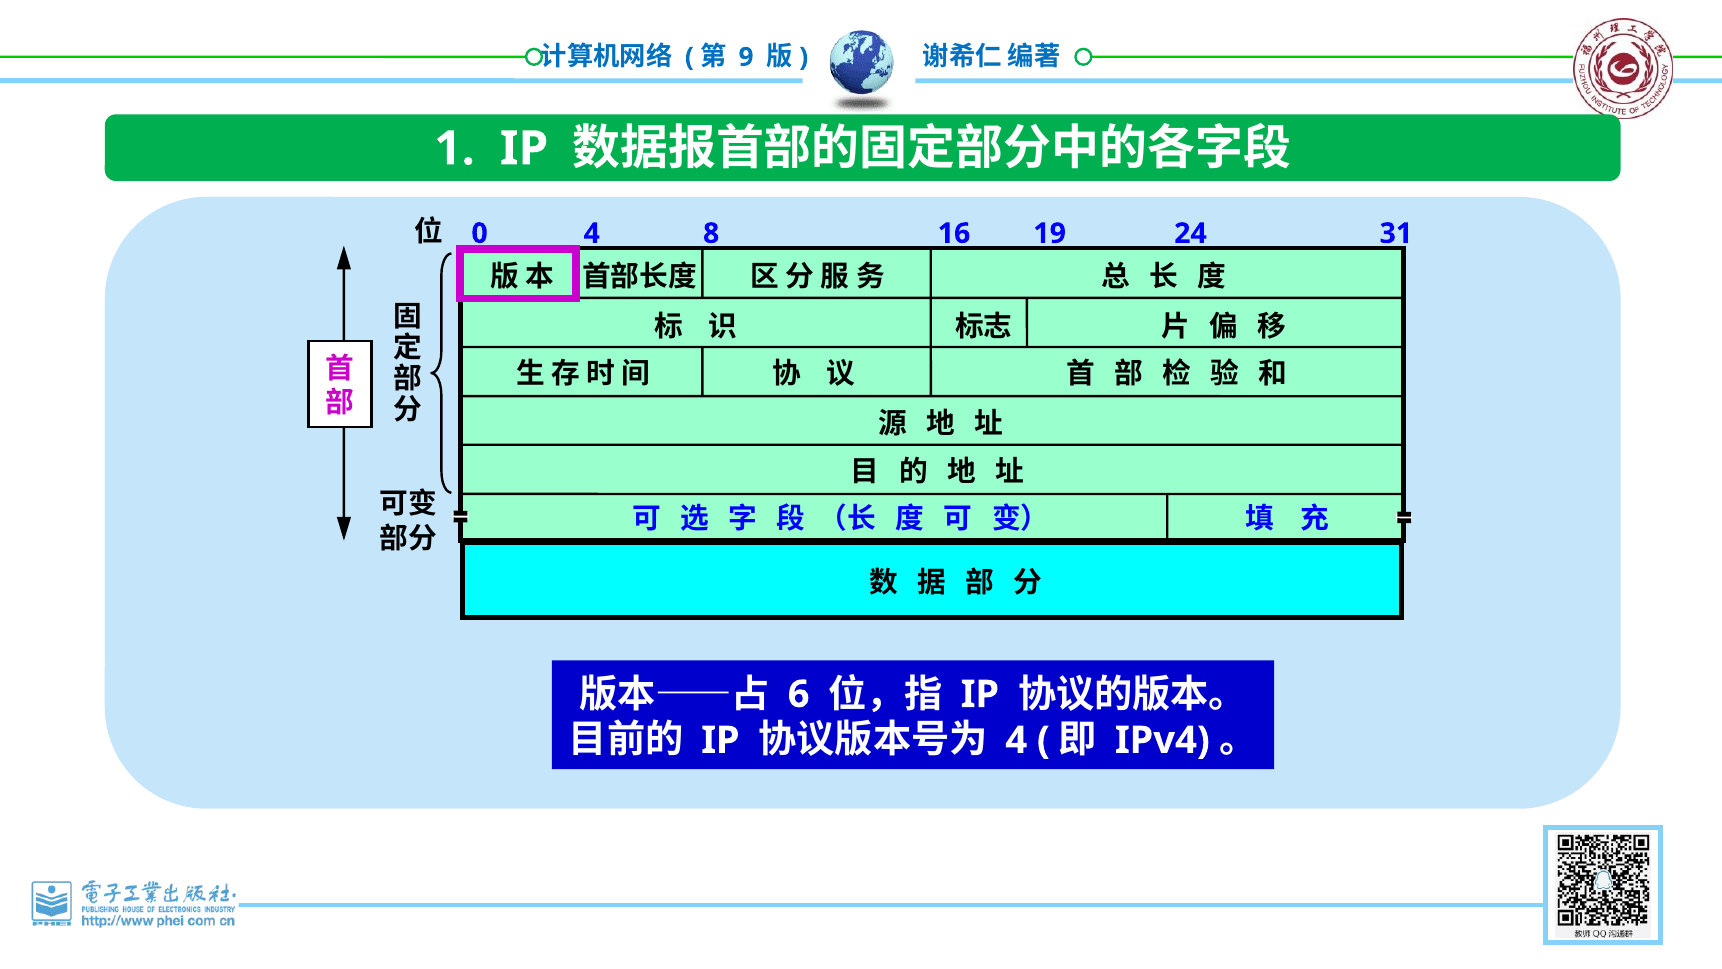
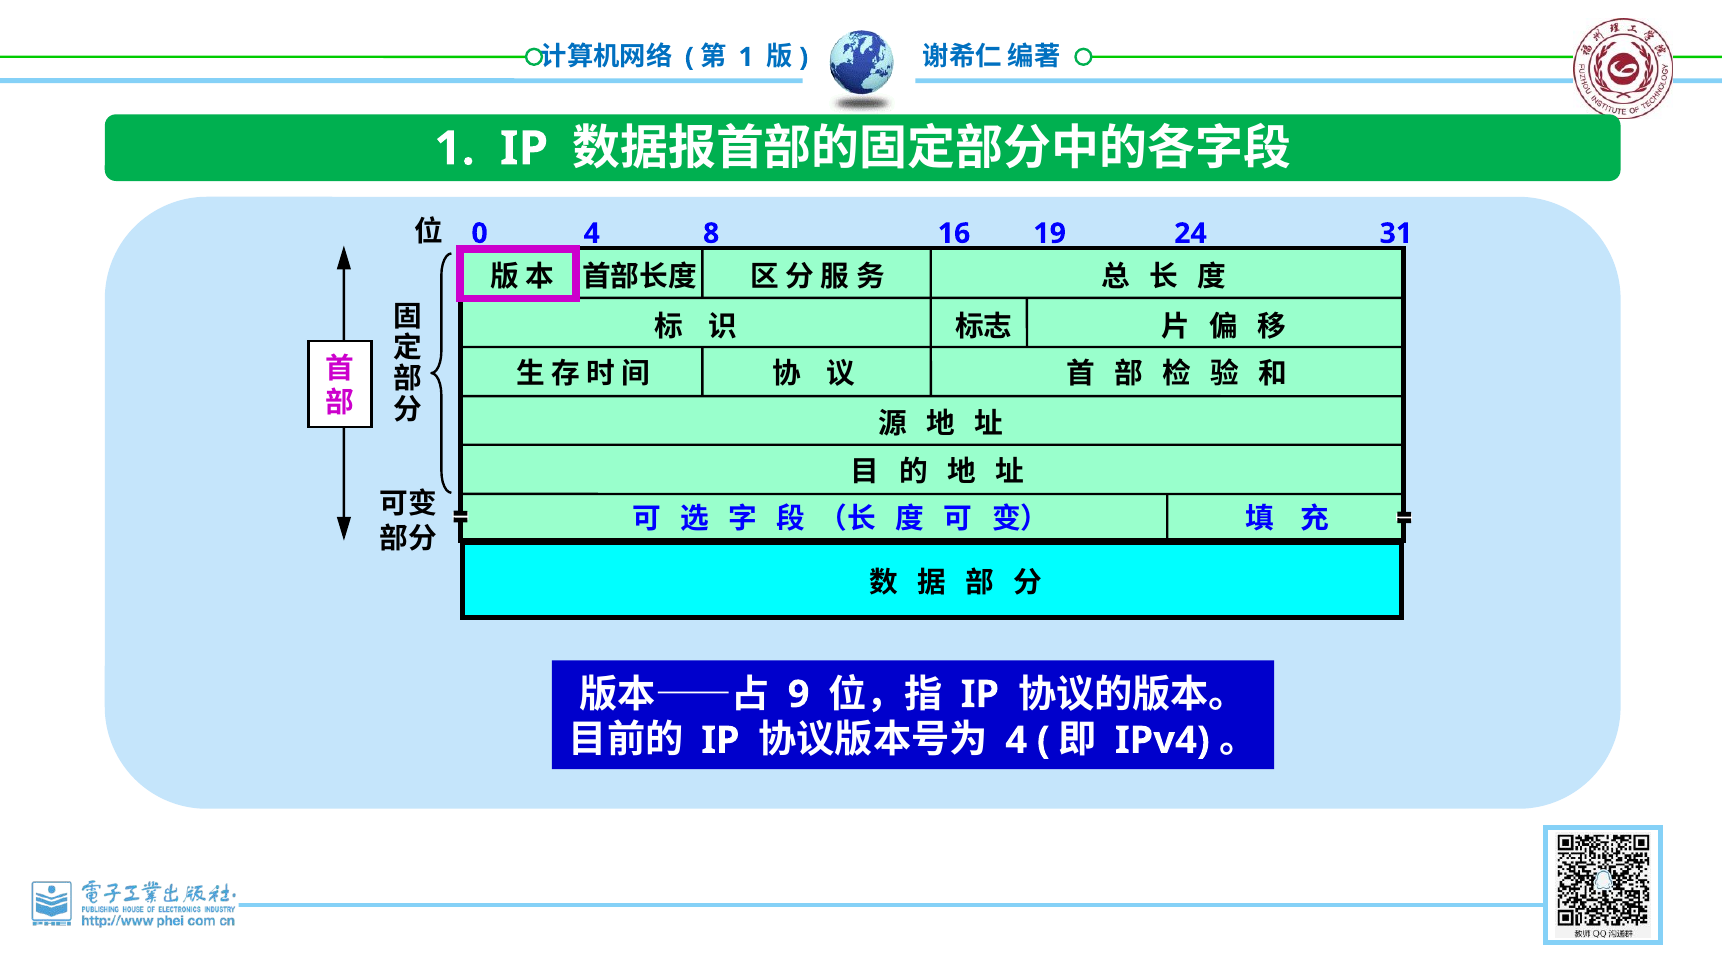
9: 9 -> 1 (746, 57)
6: 6 -> 9 (799, 694)
